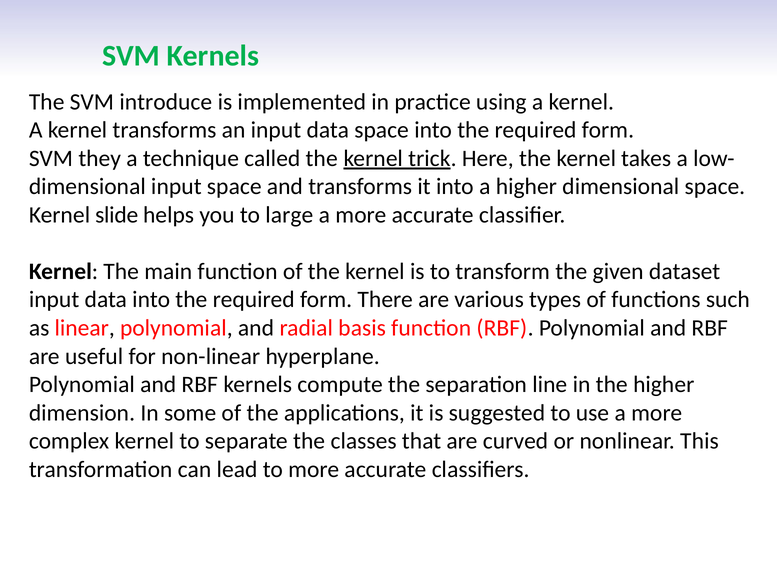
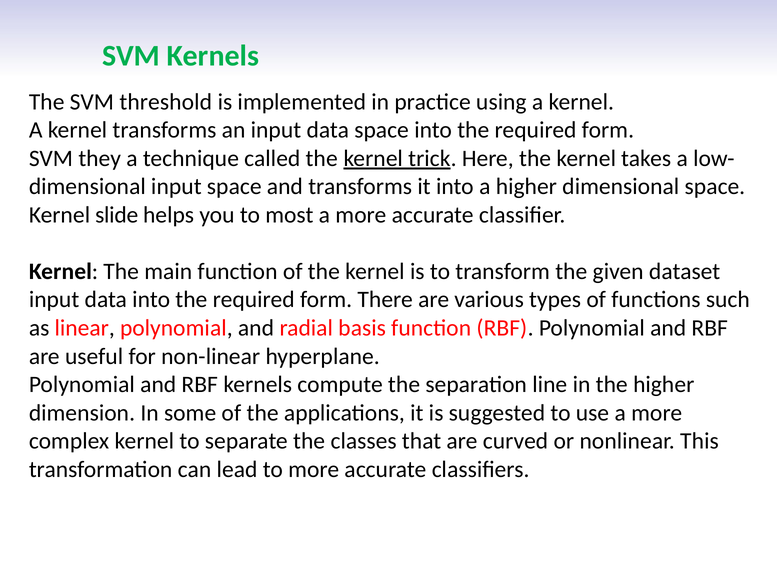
introduce: introduce -> threshold (166, 102)
large: large -> most (289, 215)
